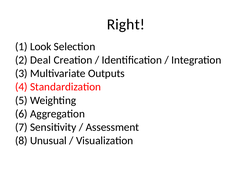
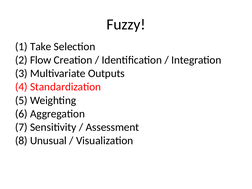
Right: Right -> Fuzzy (126, 24)
Look: Look -> Take (41, 47)
Deal: Deal -> Flow (41, 60)
